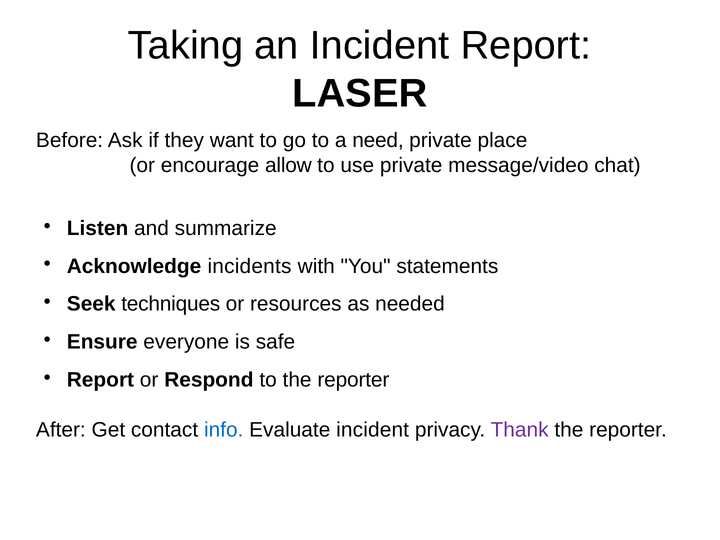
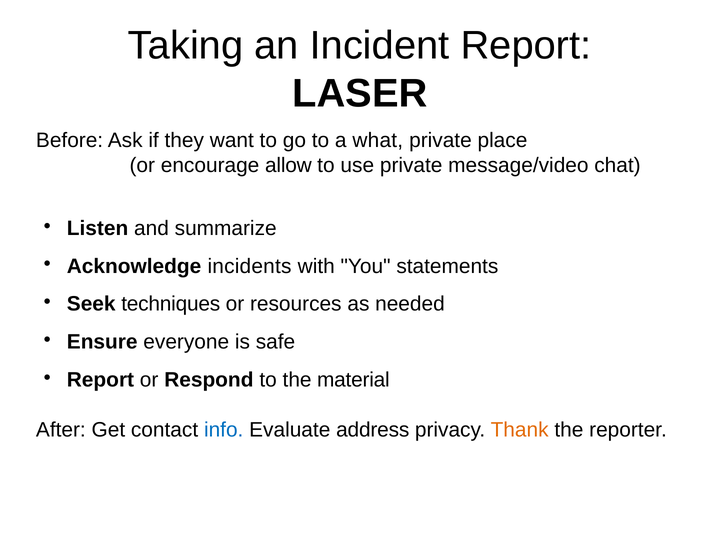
need: need -> what (378, 140)
to the reporter: reporter -> material (353, 380)
Evaluate incident: incident -> address (373, 430)
Thank colour: purple -> orange (520, 430)
